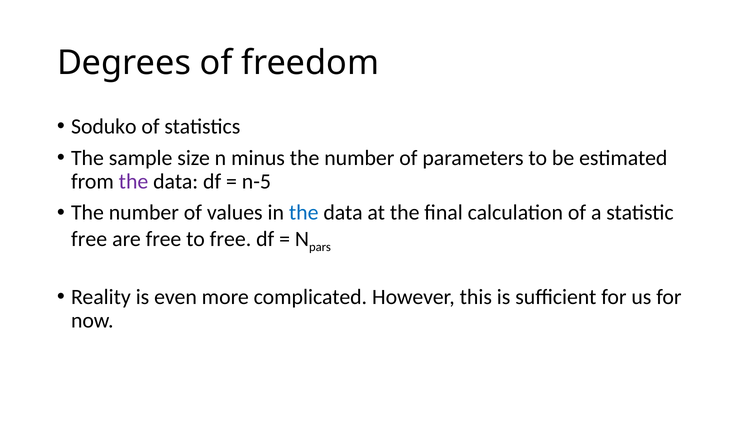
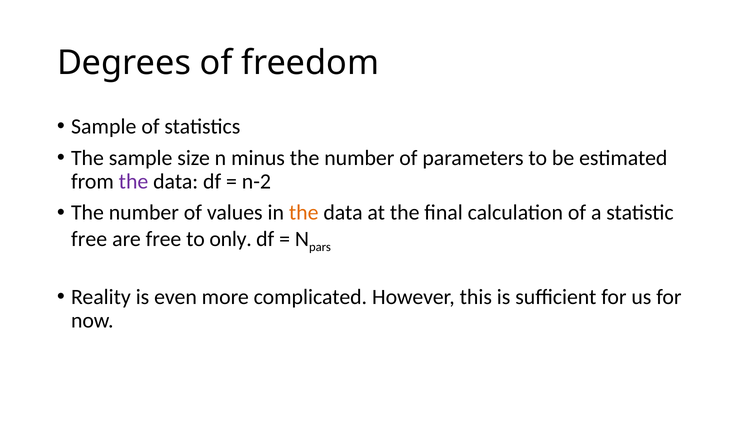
Soduko: Soduko -> Sample (104, 126)
n-5: n-5 -> n-2 (256, 181)
the colour: blue -> orange (304, 213)
to free: free -> only (231, 239)
